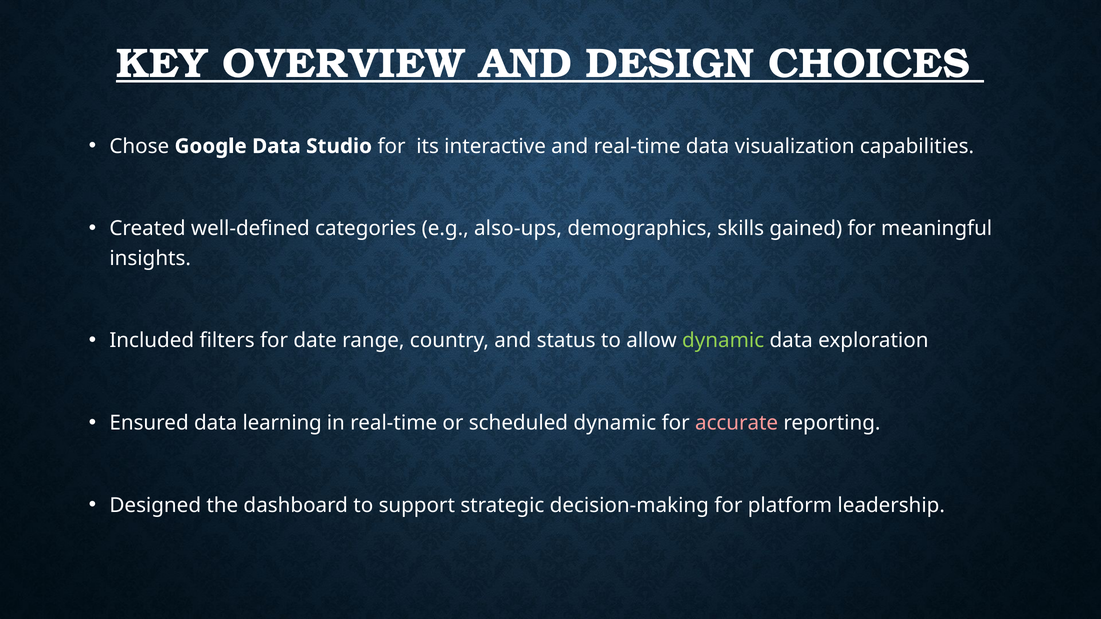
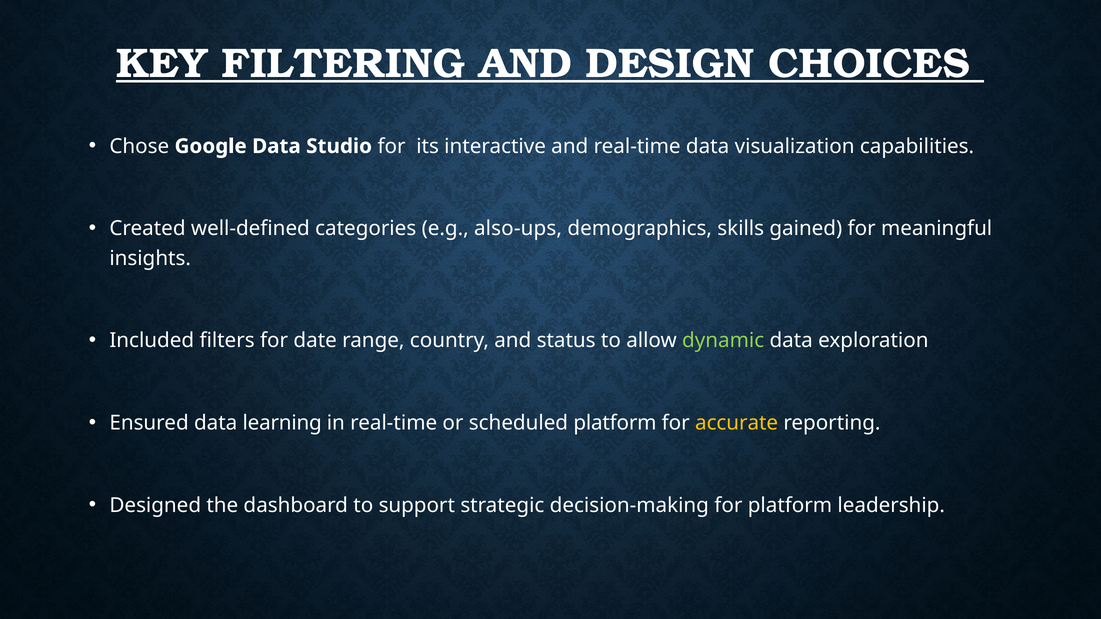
OVERVIEW: OVERVIEW -> FILTERING (343, 64)
scheduled dynamic: dynamic -> platform (615, 423)
accurate colour: pink -> yellow (737, 423)
